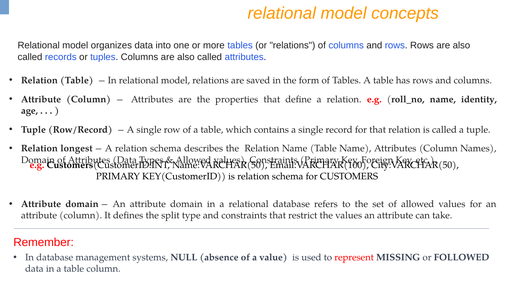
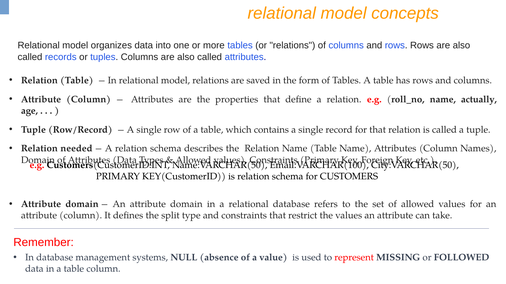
identity: identity -> actually (479, 100)
longest: longest -> needed (77, 149)
